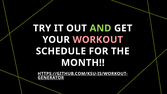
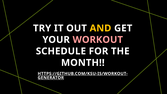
AND colour: light green -> yellow (100, 28)
